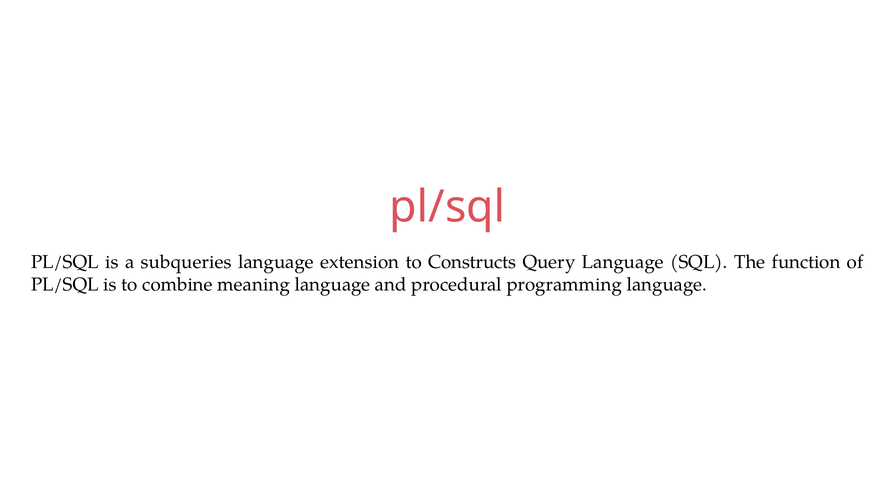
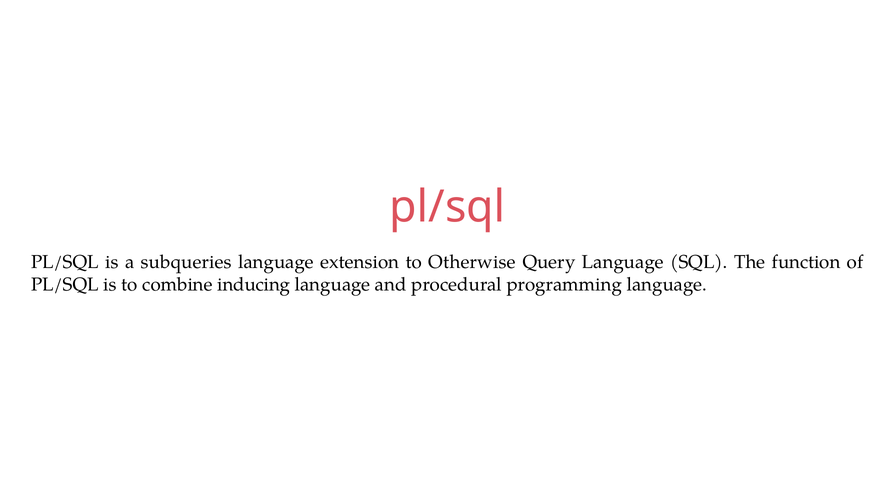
Constructs: Constructs -> Otherwise (472, 262)
meaning: meaning -> inducing (254, 284)
